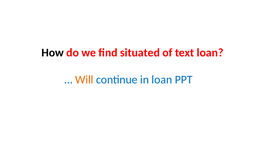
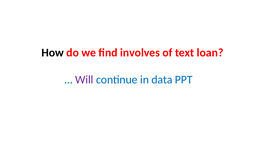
situated: situated -> involves (140, 53)
Will colour: orange -> purple (84, 80)
in loan: loan -> data (162, 80)
